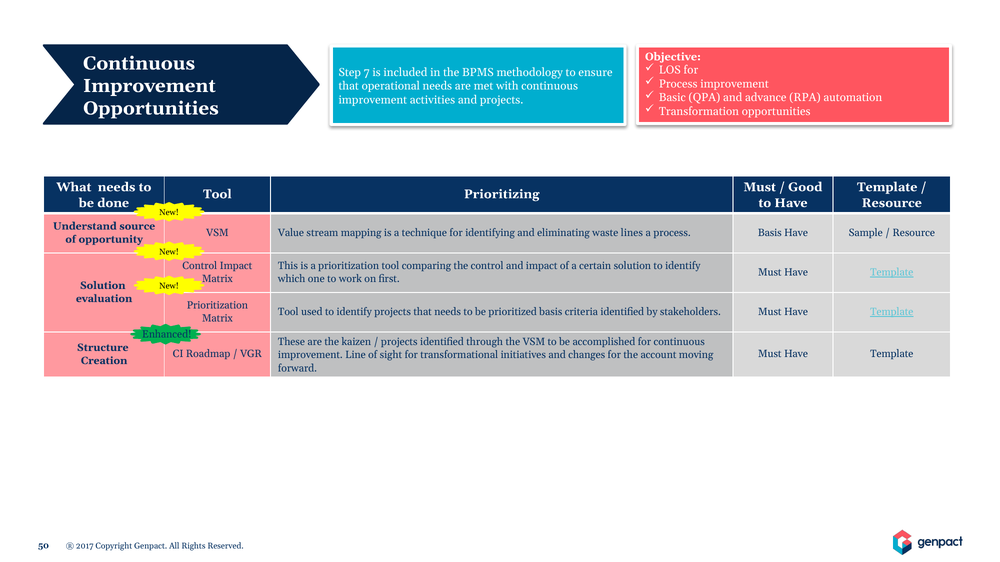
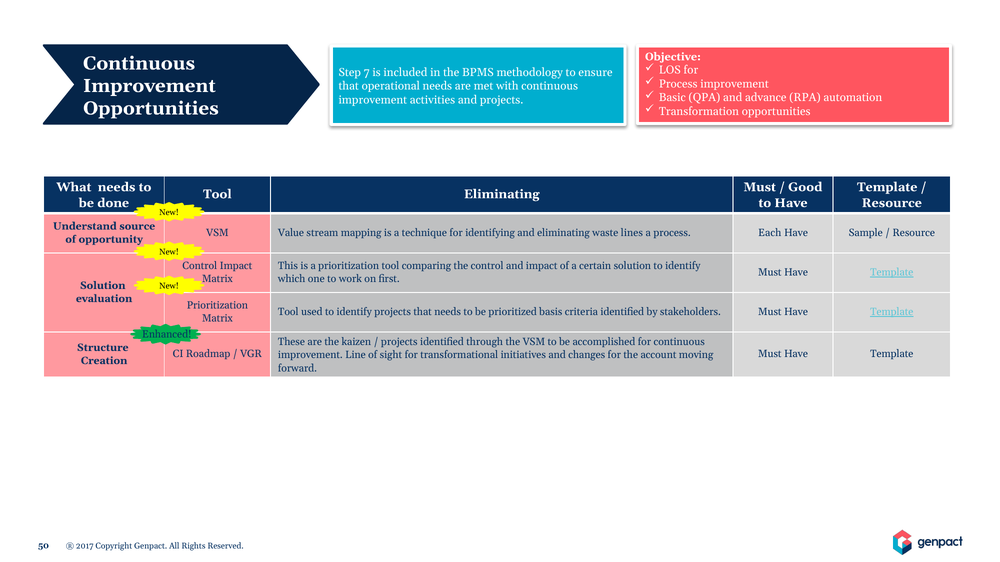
Tool Prioritizing: Prioritizing -> Eliminating (502, 194)
process Basis: Basis -> Each (770, 233)
